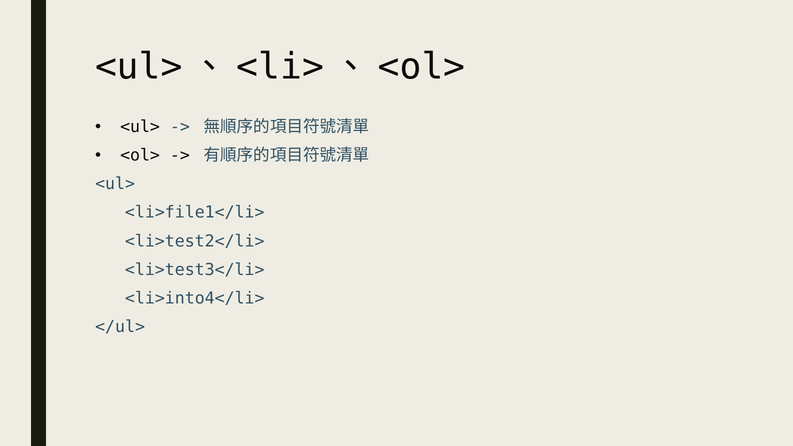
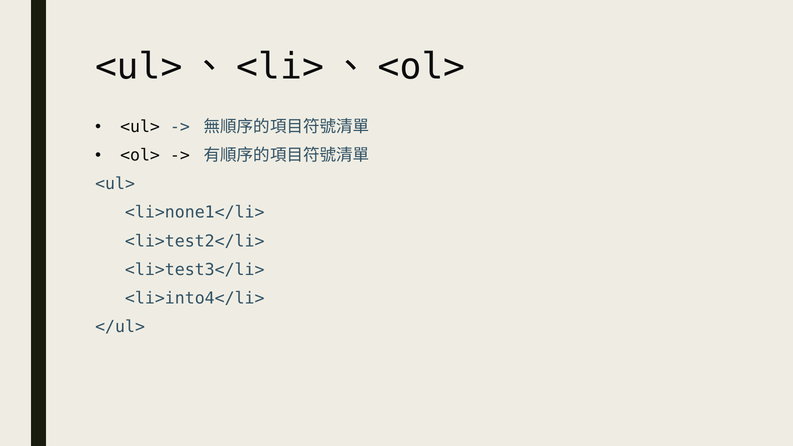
<li>file1</li>: <li>file1</li> -> <li>none1</li> (195, 213)
